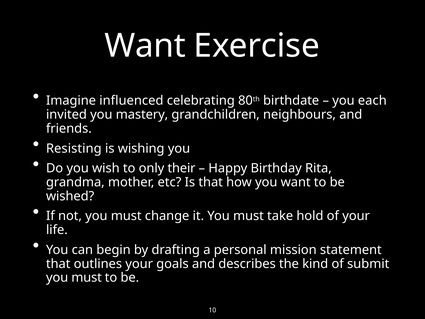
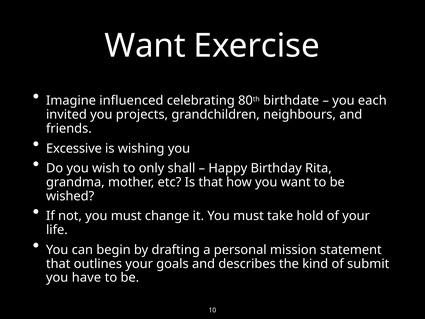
mastery: mastery -> projects (142, 115)
Resisting: Resisting -> Excessive (74, 148)
their: their -> shall (181, 168)
must: must -> have (86, 277)
